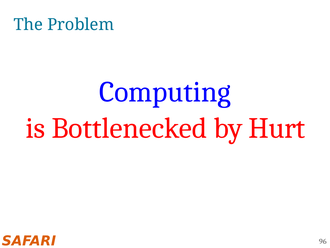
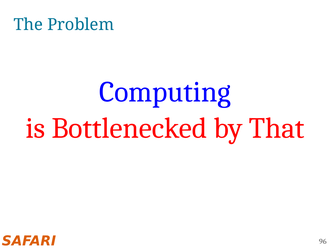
Hurt: Hurt -> That (277, 128)
